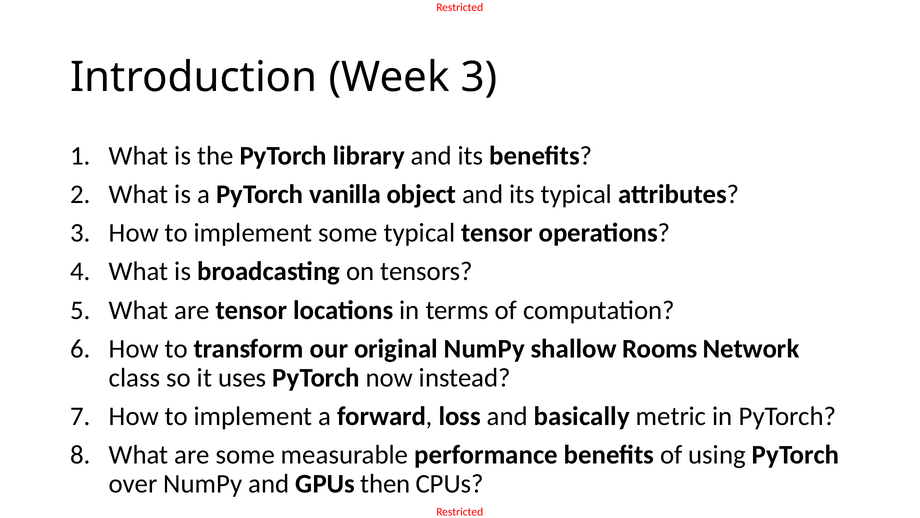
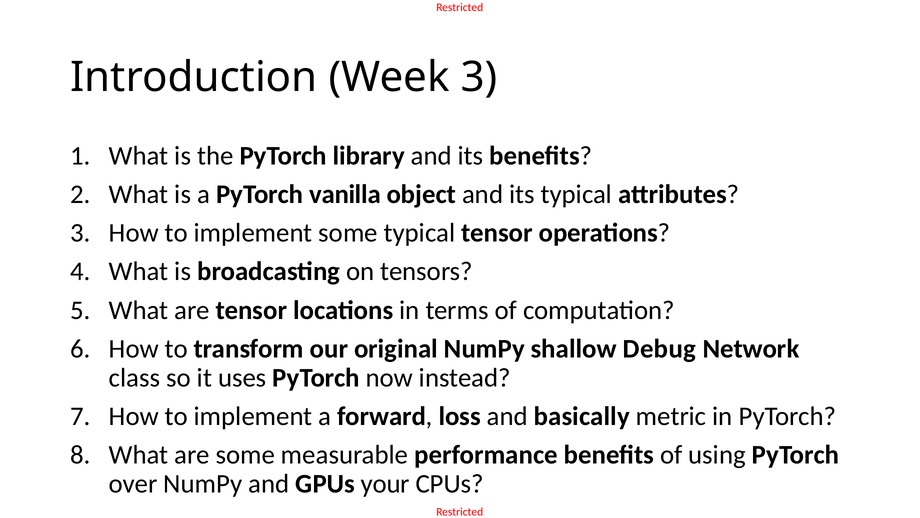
Rooms: Rooms -> Debug (659, 348)
then: then -> your (385, 484)
